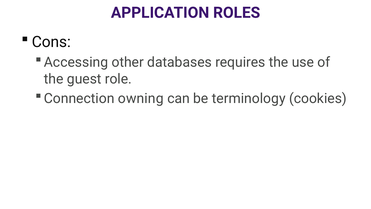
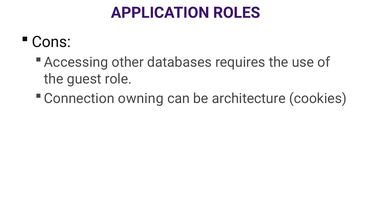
terminology: terminology -> architecture (249, 98)
